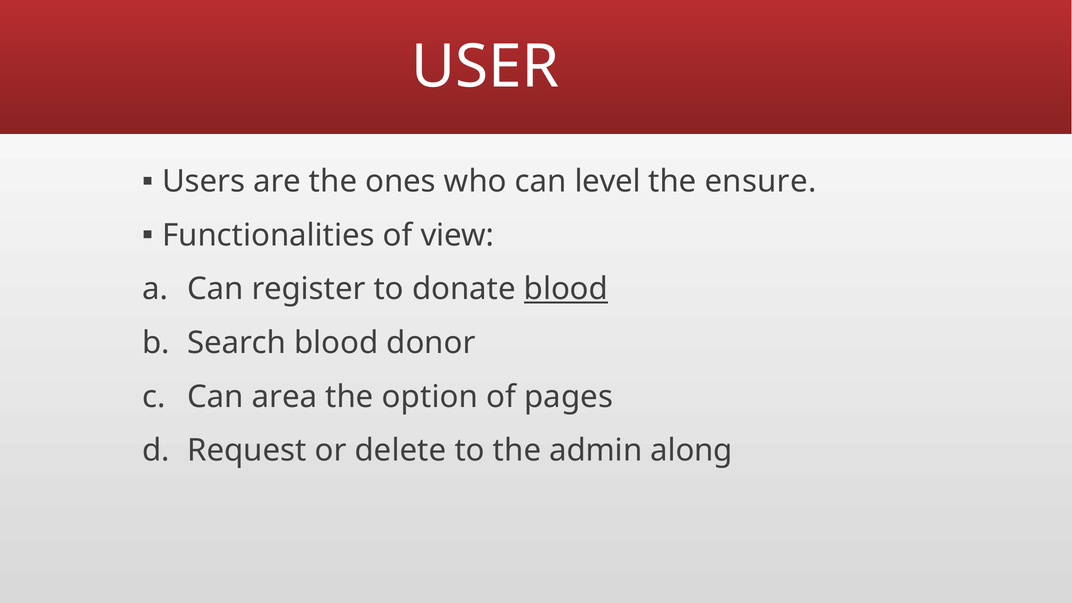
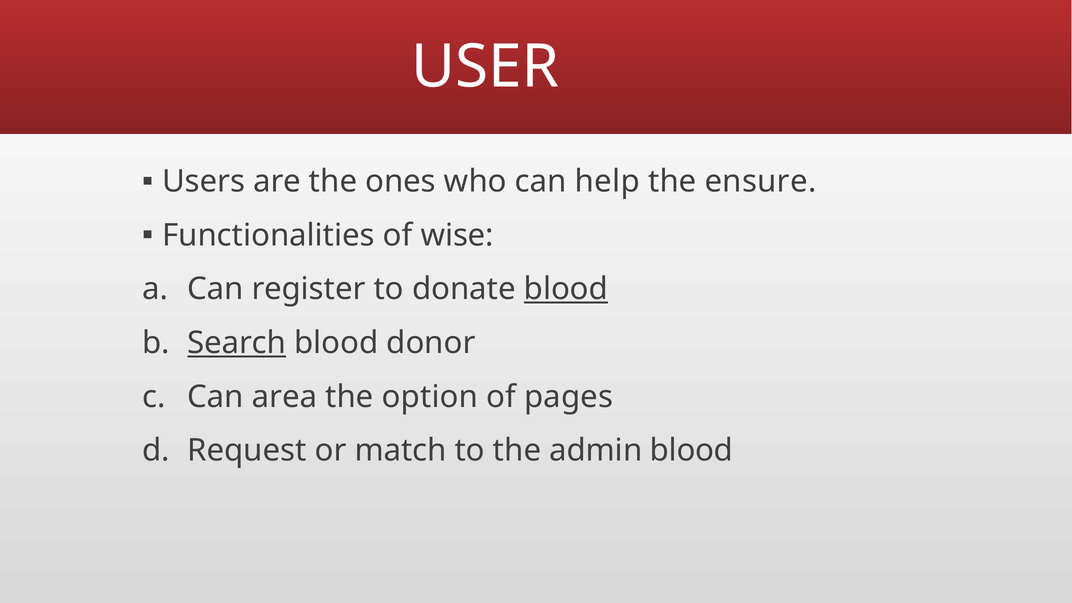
level: level -> help (607, 181)
view: view -> wise (457, 235)
Search underline: none -> present (237, 343)
delete: delete -> match (401, 451)
admin along: along -> blood (691, 451)
